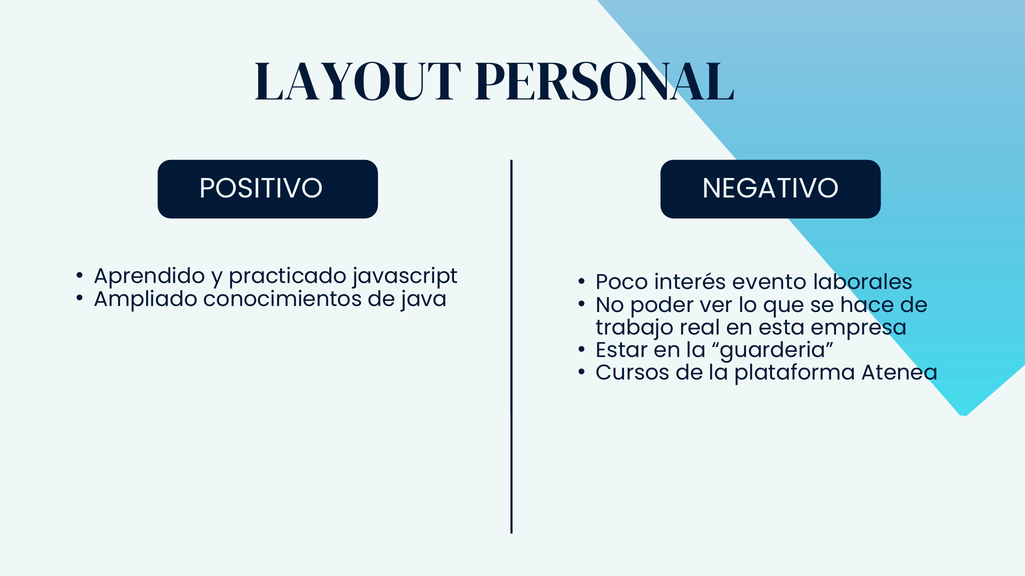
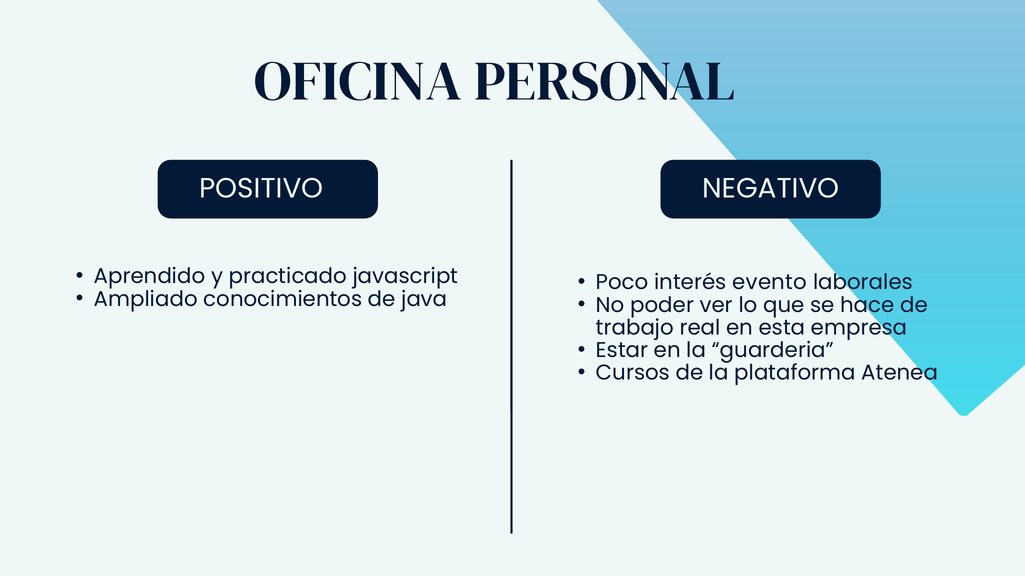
LAYOUT: LAYOUT -> OFICINA (358, 82)
